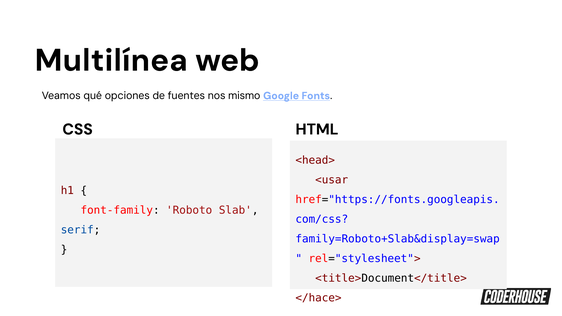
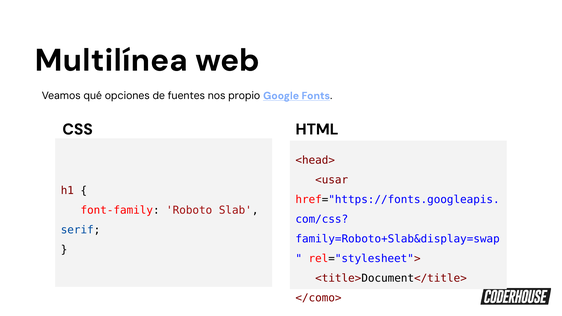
mismo: mismo -> propio (244, 96)
</hace>: </hace> -> </como> (319, 298)
